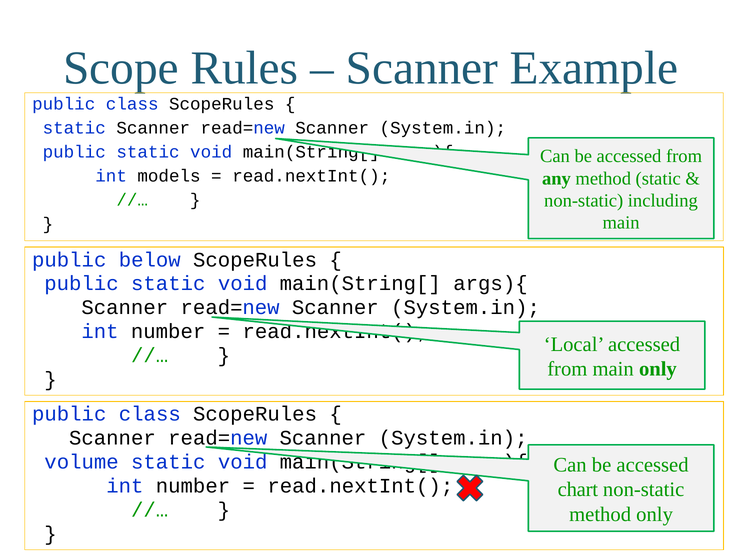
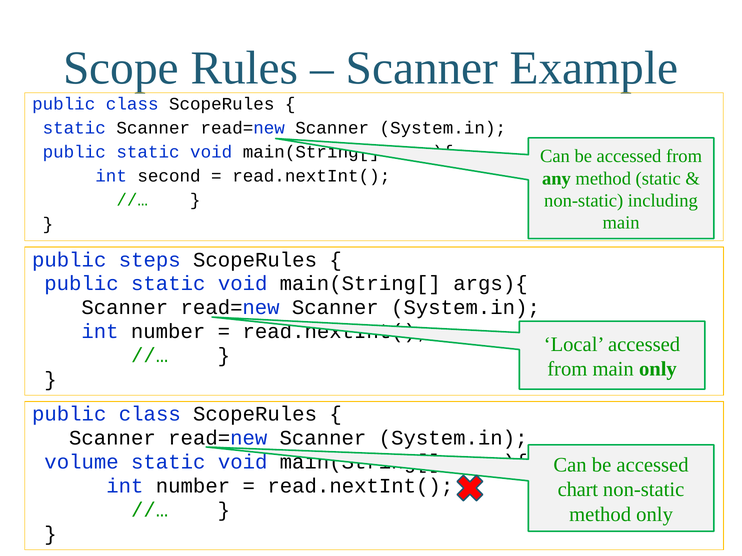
models: models -> second (169, 176)
below: below -> steps (150, 260)
